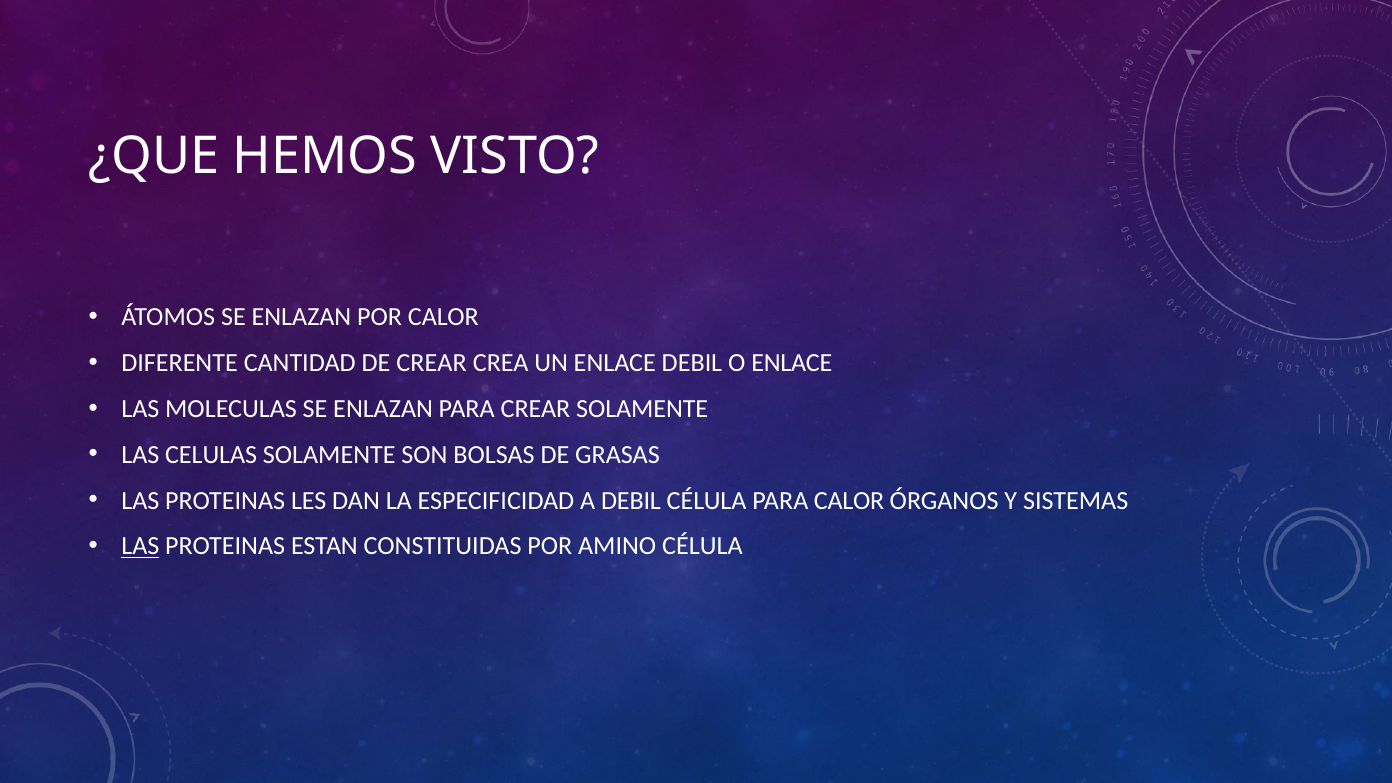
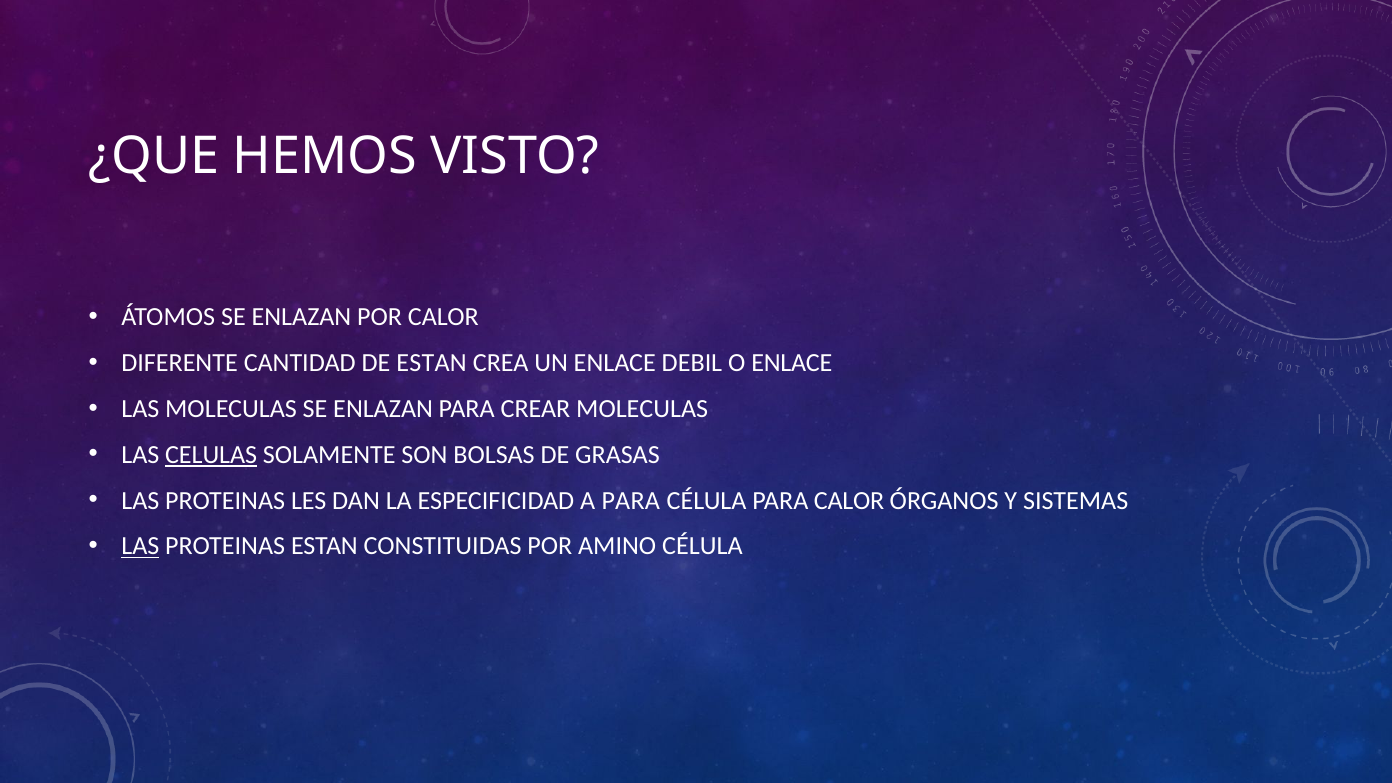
DE CREAR: CREAR -> ESTAN (431, 363)
CREAR SOLAMENTE: SOLAMENTE -> MOLECULAS (642, 409)
CELULAS underline: none -> present (211, 455)
A DEBIL: DEBIL -> PARA (631, 500)
